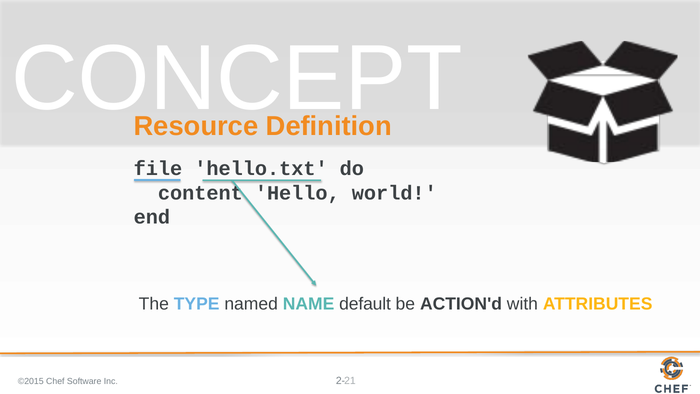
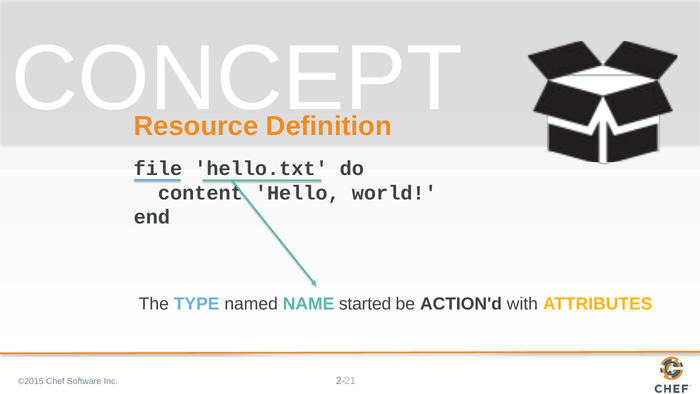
default: default -> started (365, 304)
